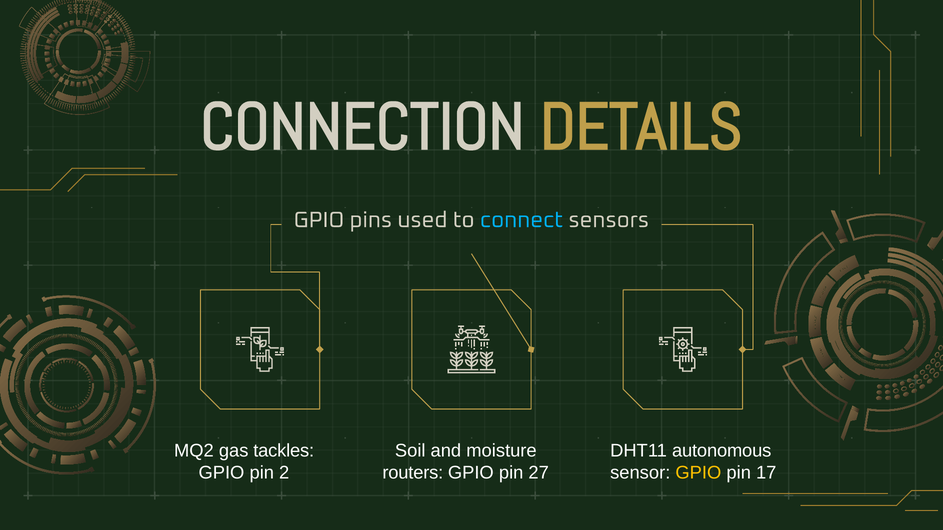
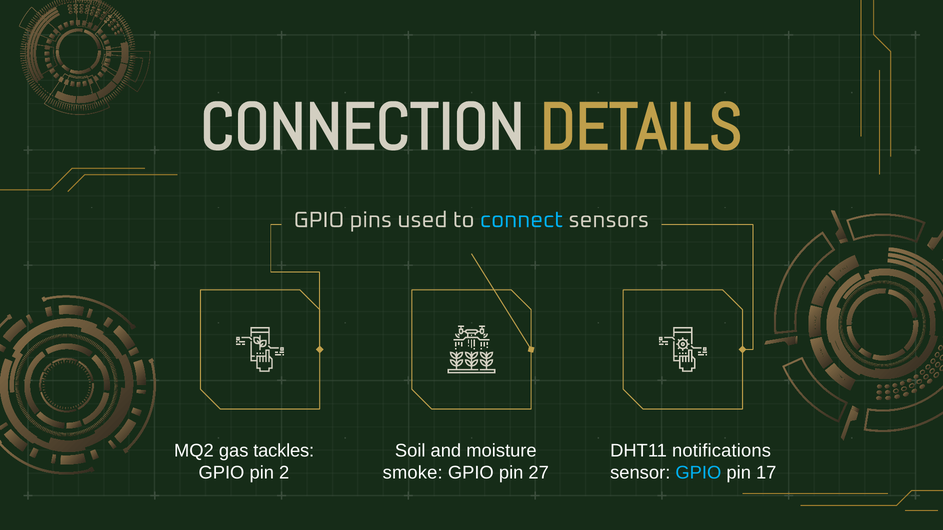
autonomous: autonomous -> notifications (722, 451)
routers: routers -> smoke (413, 473)
GPIO colour: yellow -> light blue (698, 473)
